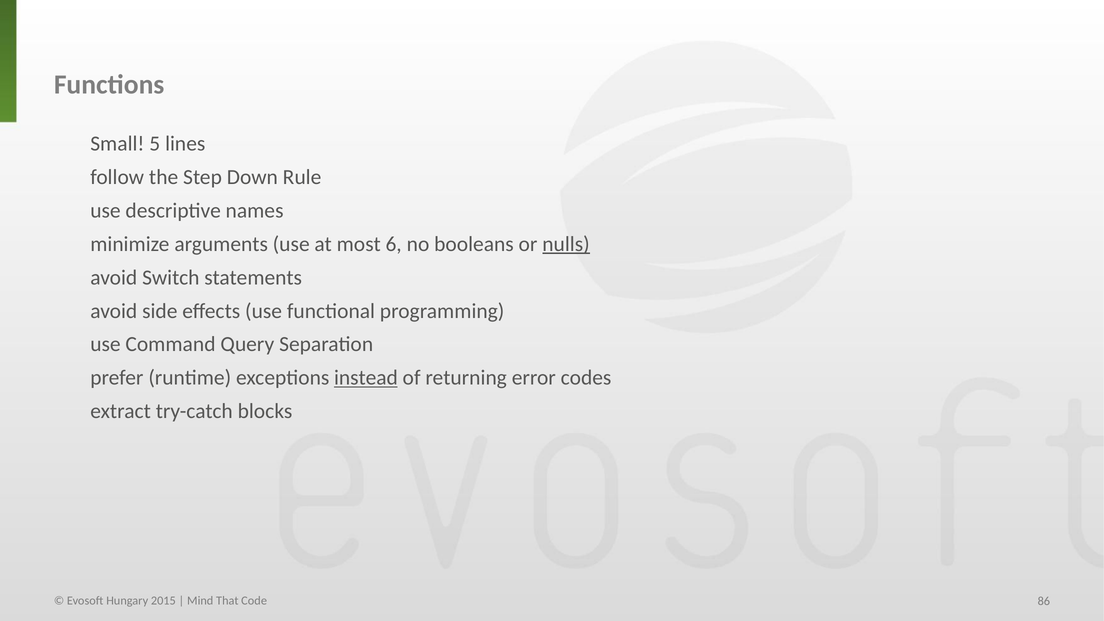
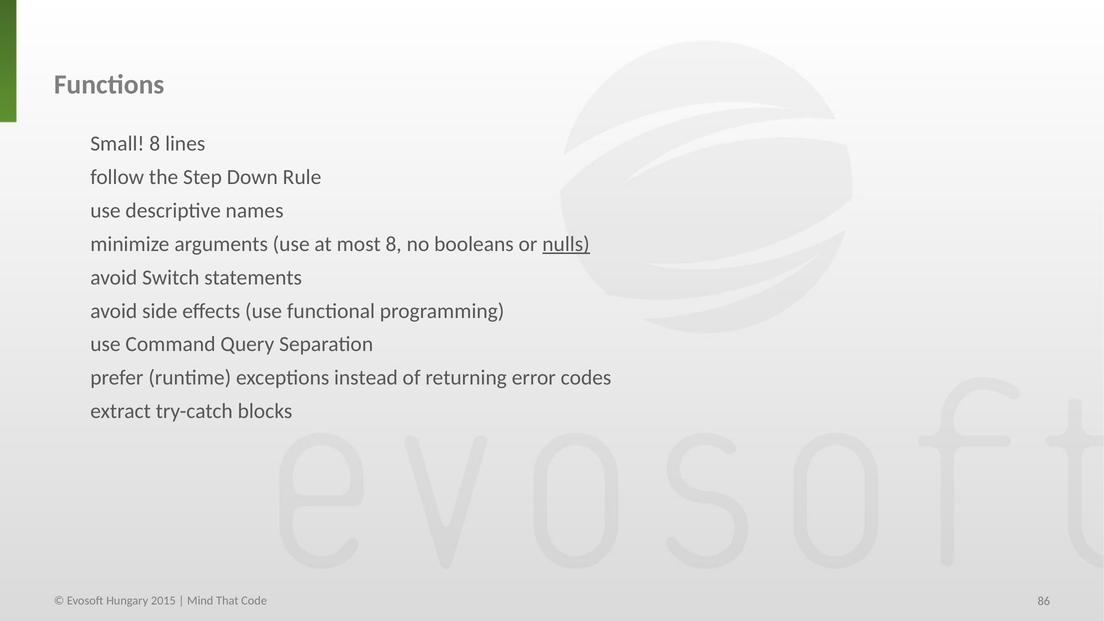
Small 5: 5 -> 8 (155, 144)
most 6: 6 -> 8 (394, 244)
instead underline: present -> none (366, 378)
